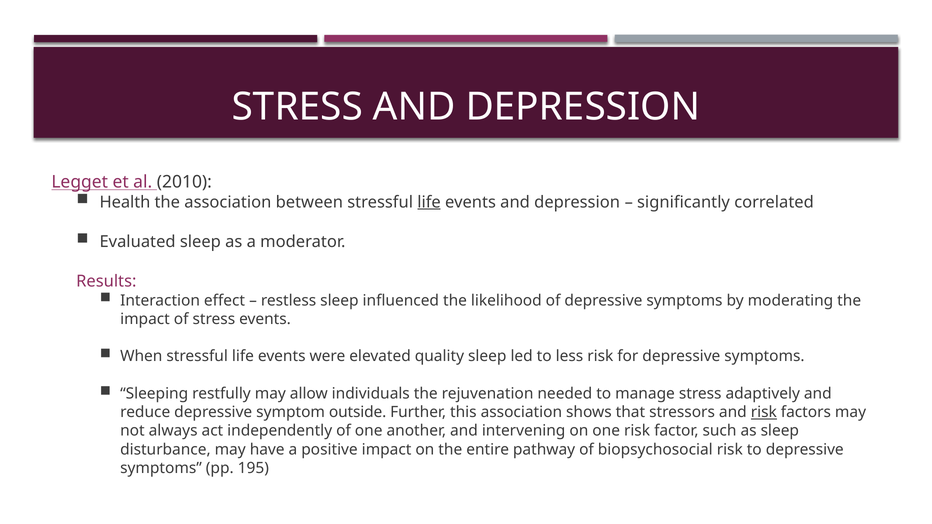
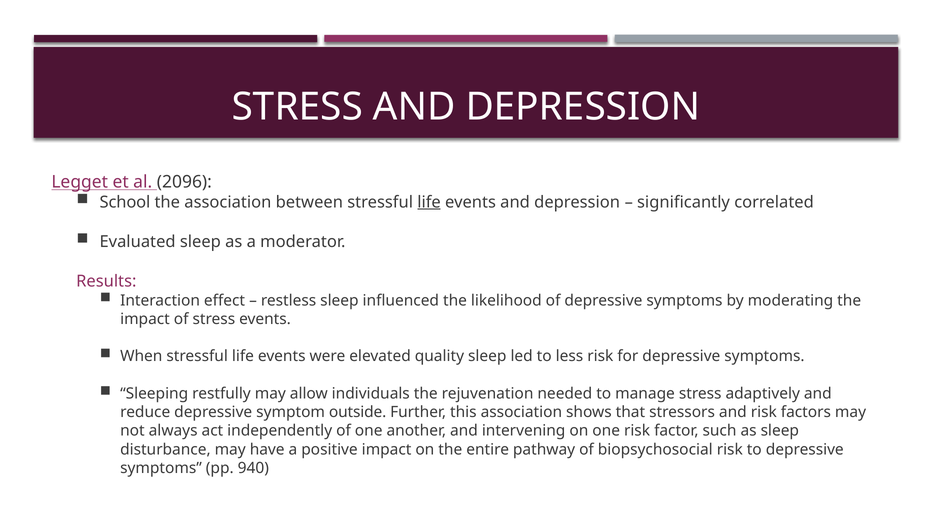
2010: 2010 -> 2096 (184, 182)
Health: Health -> School (125, 202)
risk underline: present -> none (764, 412)
195: 195 -> 940 (253, 468)
